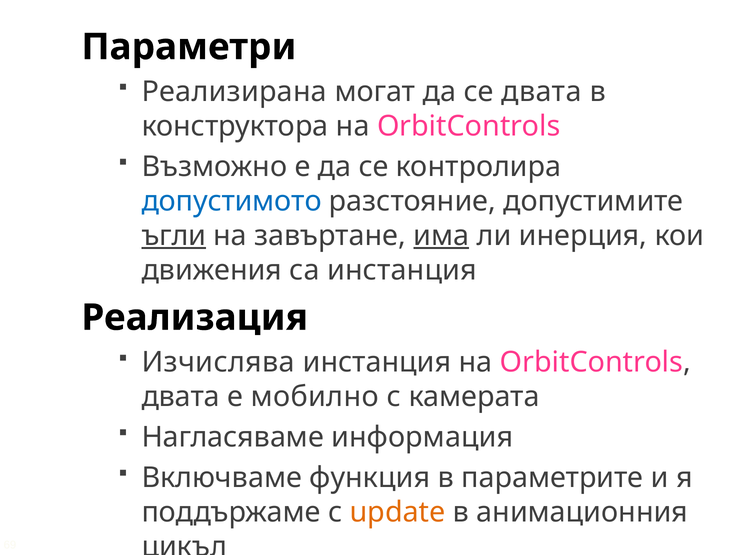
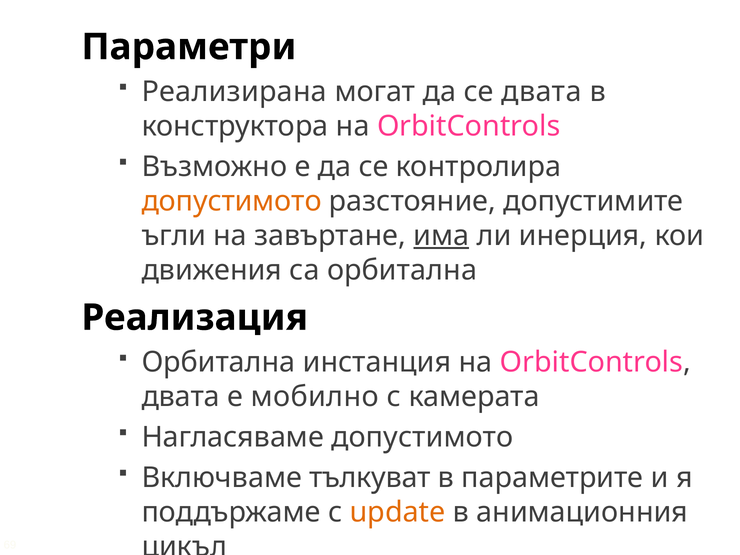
допустимото colour: blue -> orange (232, 201)
ъгли underline: present -> none (174, 236)
са инстанция: инстанция -> орбитална (402, 270)
Изчислява: Изчислява -> Орбитална (218, 362)
Нагласяваме информация: информация -> допустимото (422, 437)
функция: функция -> тълкуват (370, 478)
